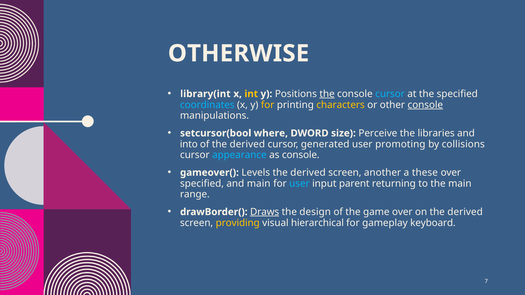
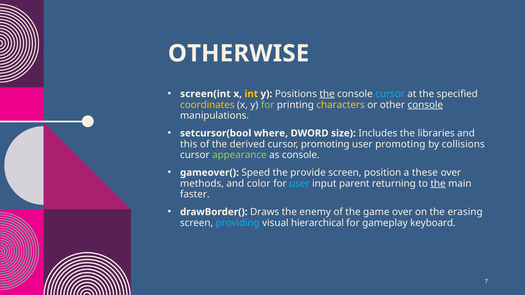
library(int: library(int -> screen(int (205, 94)
coordinates colour: light blue -> yellow (207, 105)
for colour: yellow -> light green (268, 105)
Perceive: Perceive -> Includes (378, 133)
into: into -> this (189, 144)
cursor generated: generated -> promoting (325, 144)
appearance colour: light blue -> light green (239, 155)
Levels: Levels -> Speed (256, 173)
derived: derived -> provide (308, 173)
another: another -> position (383, 173)
specified: specified -> methods (202, 184)
and main: main -> color (259, 184)
the underline: none -> present (438, 184)
range: range -> faster (195, 195)
Draws underline: present -> none (265, 212)
design: design -> enemy (315, 212)
on the derived: derived -> erasing (465, 212)
providing colour: yellow -> light blue (238, 223)
